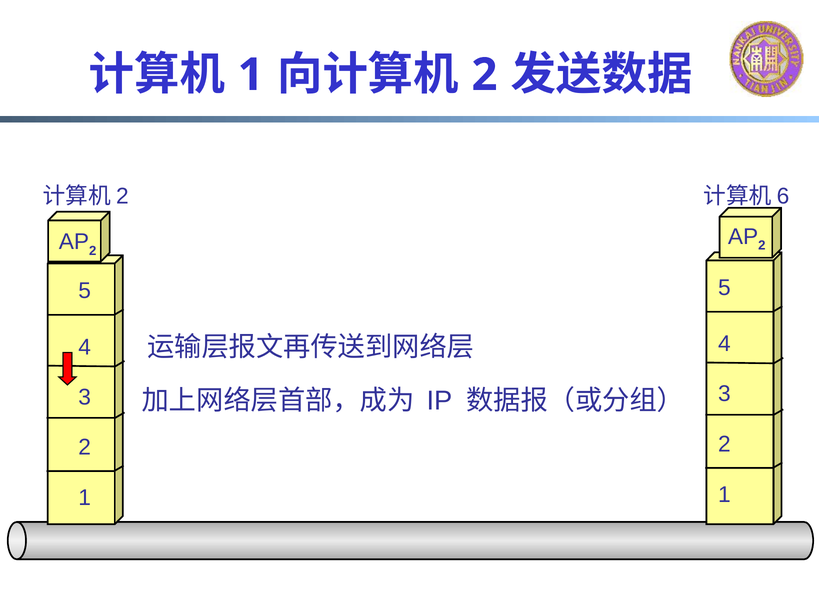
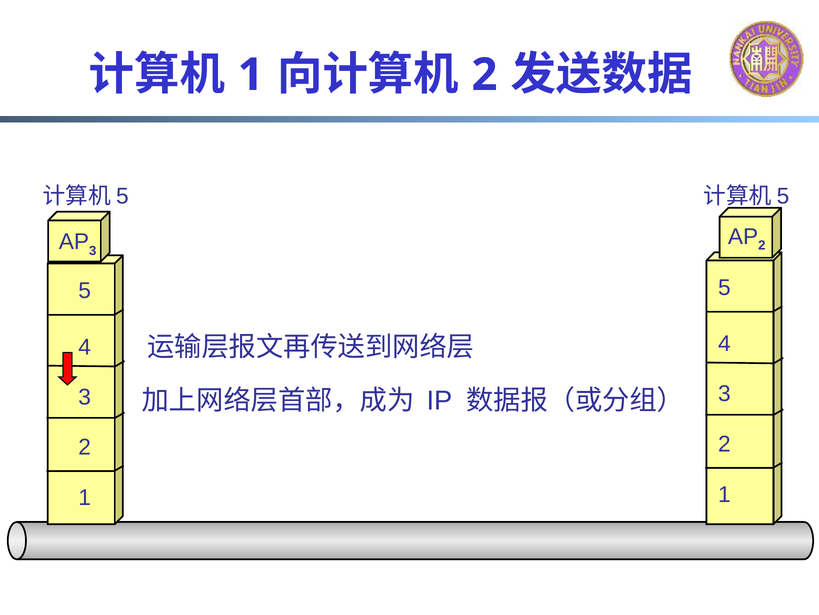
2: 2 -> 5 (122, 196)
6: 6 -> 5 (783, 196)
2: 2 -> 3 (93, 251)
